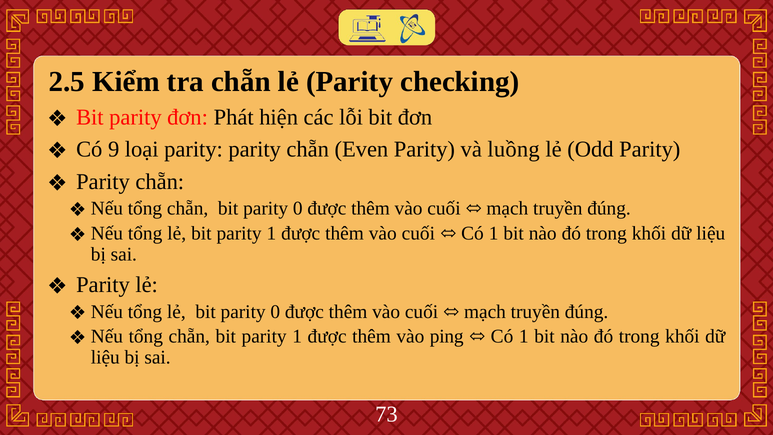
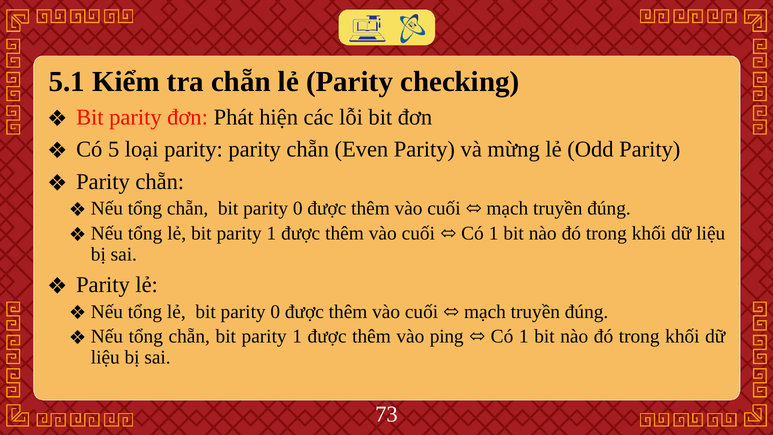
2.5: 2.5 -> 5.1 (67, 82)
9: 9 -> 5 (114, 149)
luồng: luồng -> mừng (514, 149)
